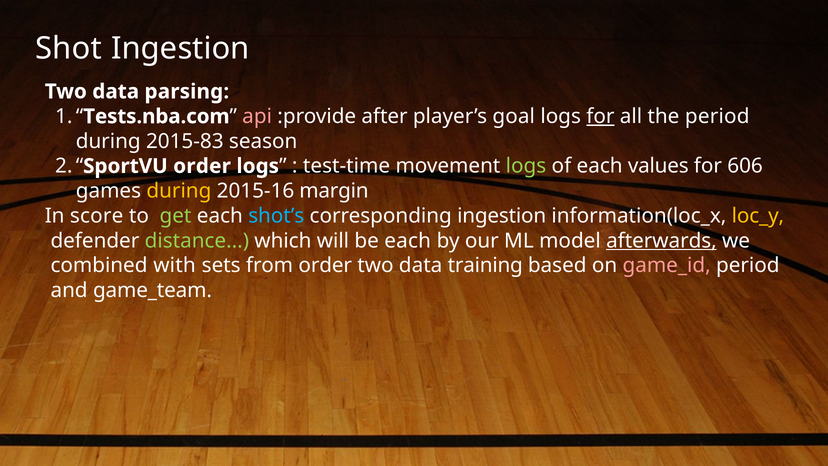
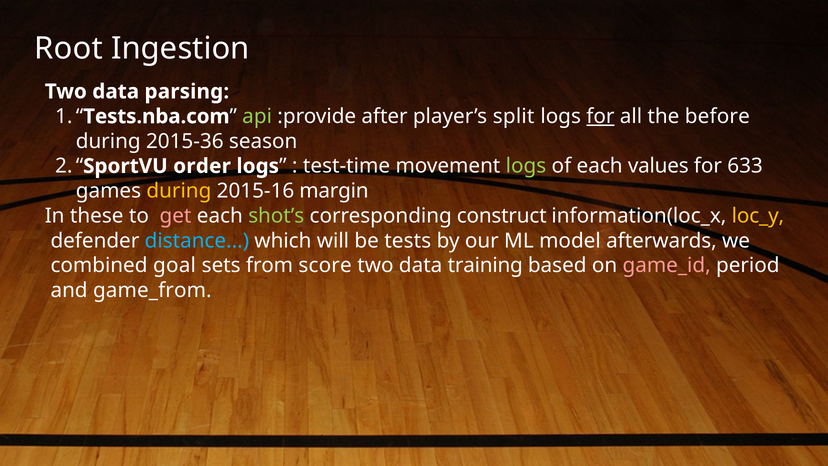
Shot: Shot -> Root (69, 48)
api colour: pink -> light green (257, 116)
goal: goal -> split (514, 116)
the period: period -> before (717, 116)
2015-83: 2015-83 -> 2015-36 (185, 141)
606: 606 -> 633 (745, 166)
score: score -> these (97, 216)
get colour: light green -> pink (176, 216)
shot’s colour: light blue -> light green (276, 216)
corresponding ingestion: ingestion -> construct (502, 216)
distance colour: light green -> light blue (197, 241)
be each: each -> tests (408, 241)
afterwards underline: present -> none (661, 241)
with: with -> goal (174, 265)
from order: order -> score (325, 265)
game_team: game_team -> game_from (152, 290)
